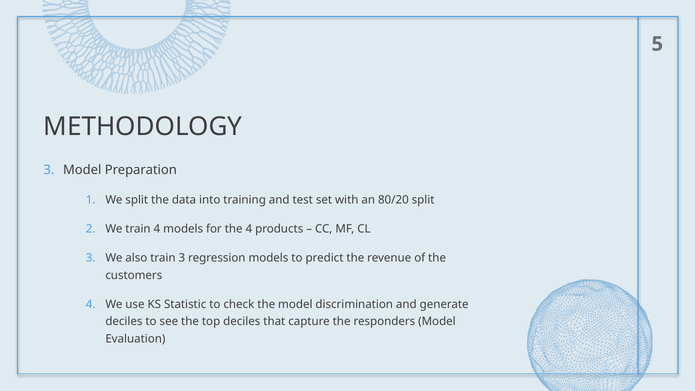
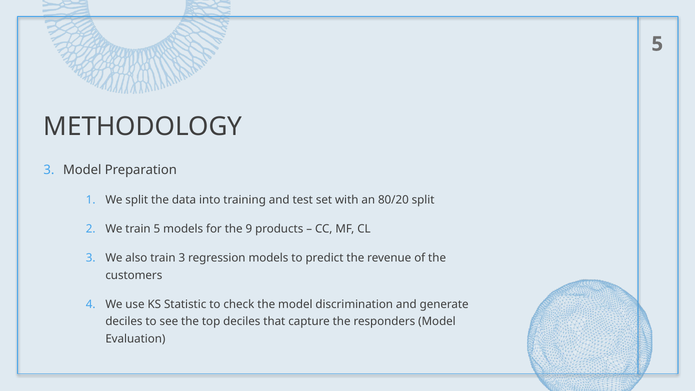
train 4: 4 -> 5 (157, 229)
the 4: 4 -> 9 (249, 229)
